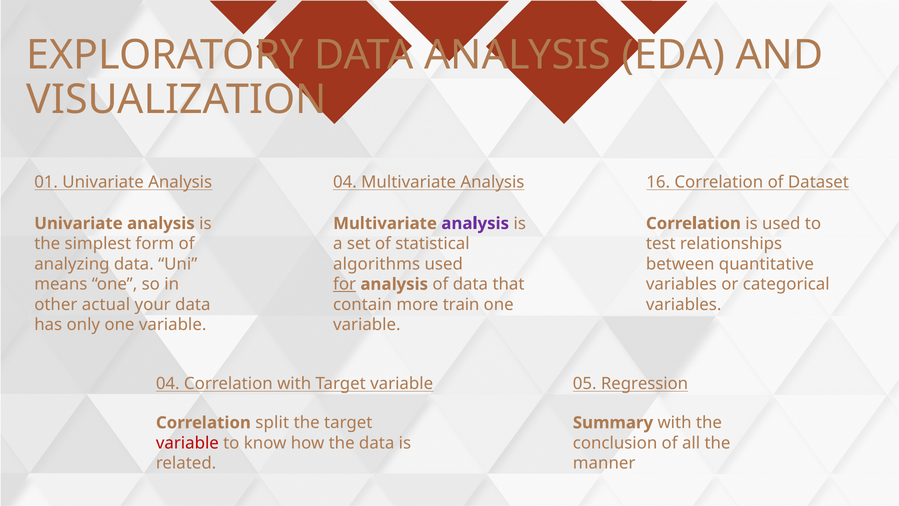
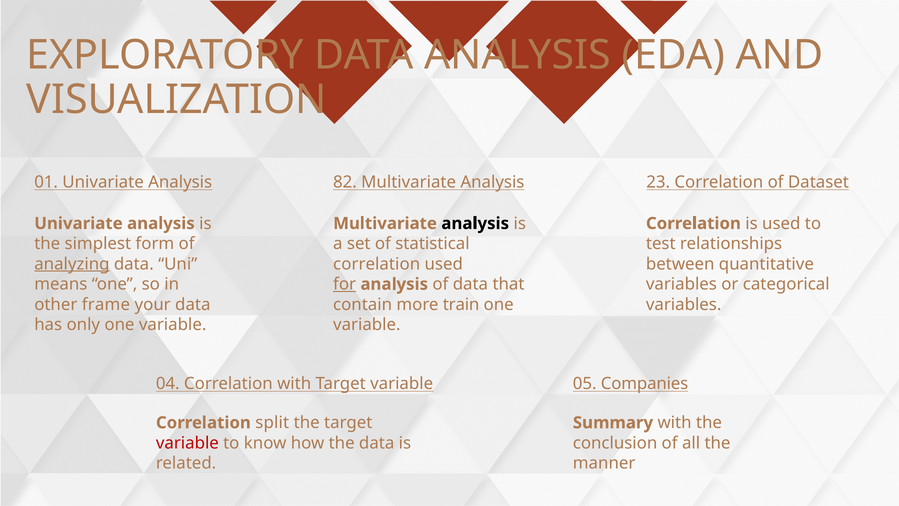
Analysis 04: 04 -> 82 (345, 182)
16: 16 -> 23 (658, 182)
analysis colour: purple -> black (475, 223)
analyzing underline: none -> present (72, 264)
algorithms: algorithms -> correlation (377, 264)
actual: actual -> frame (106, 304)
Regression: Regression -> Companies (645, 383)
